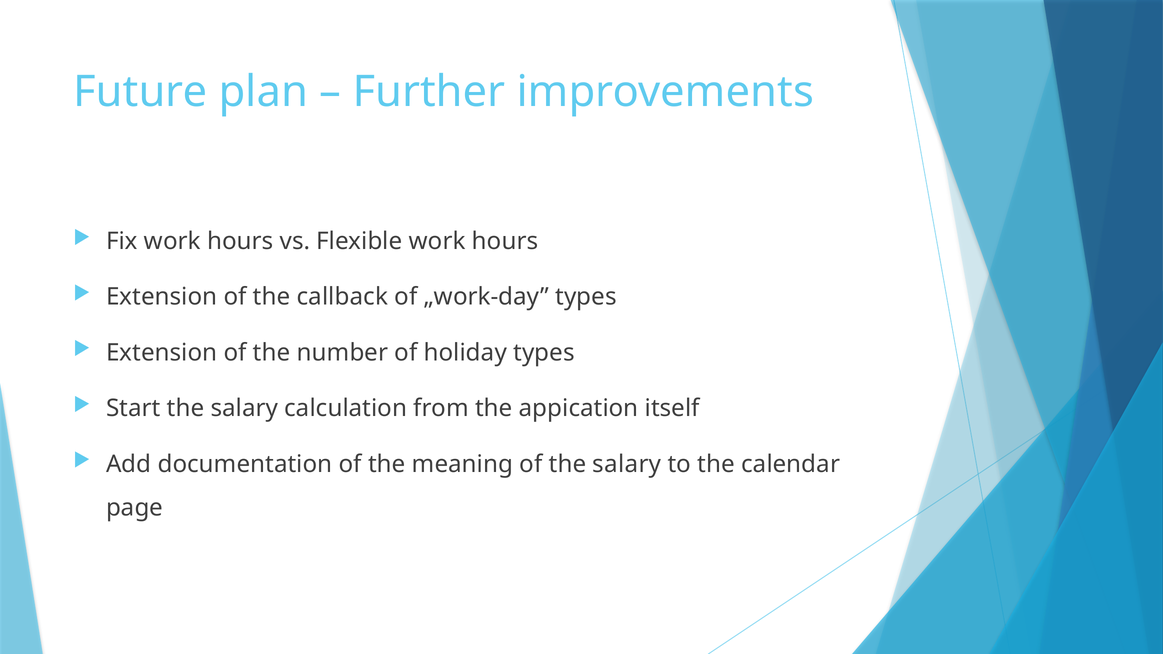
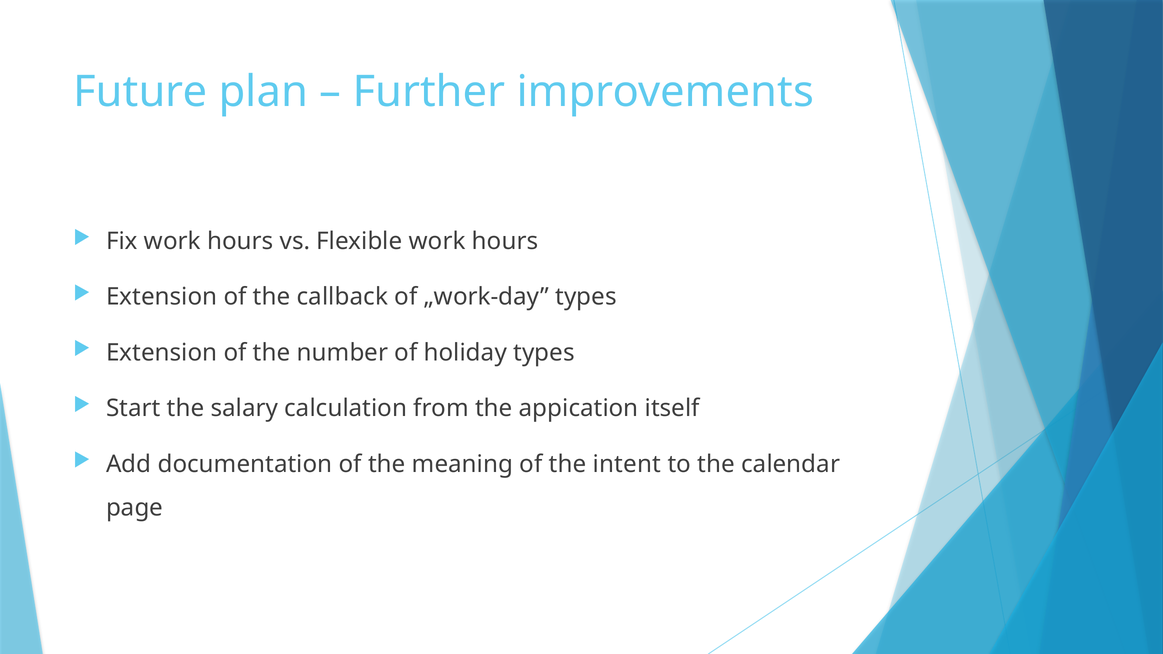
of the salary: salary -> intent (627, 464)
